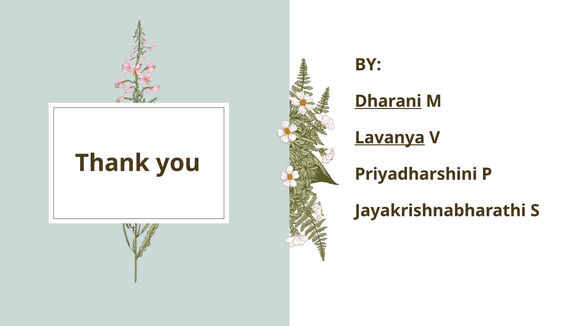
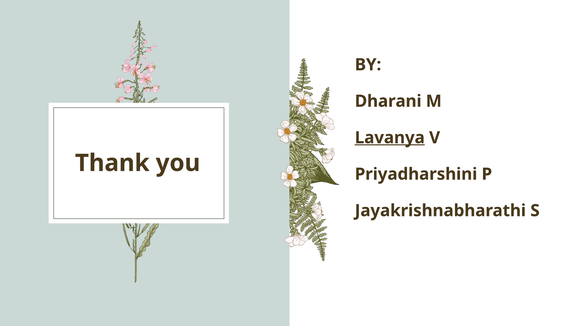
Dharani underline: present -> none (388, 101)
